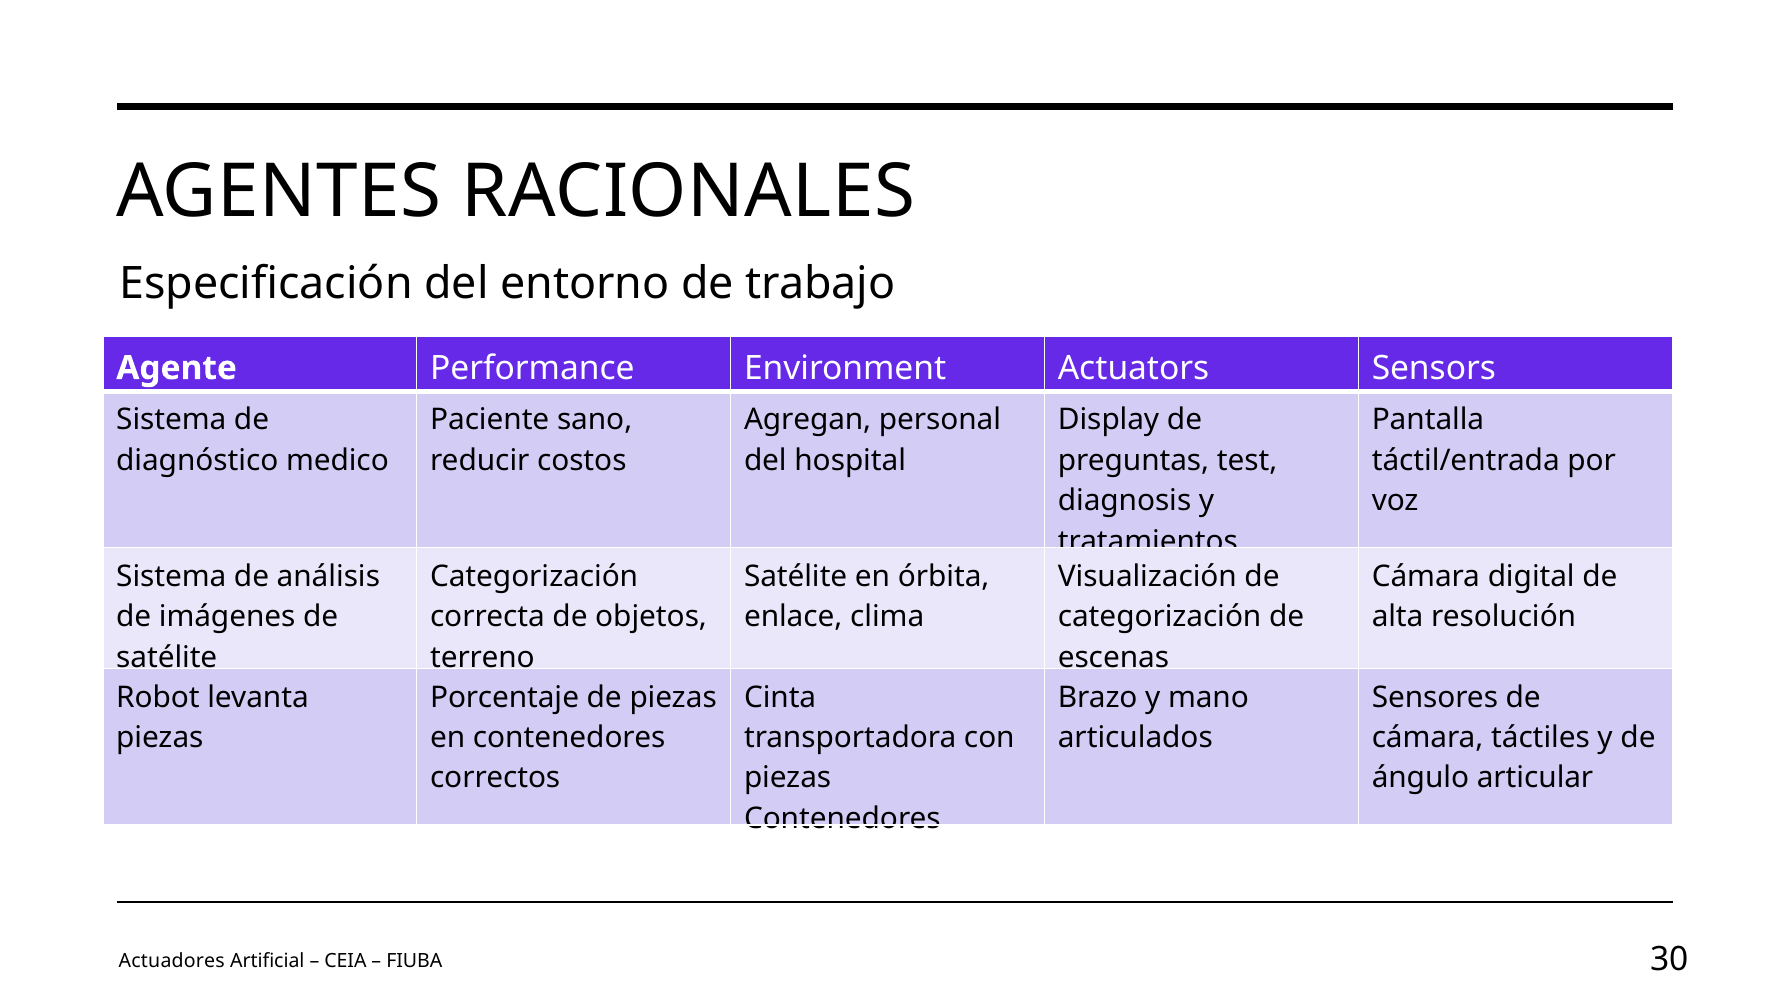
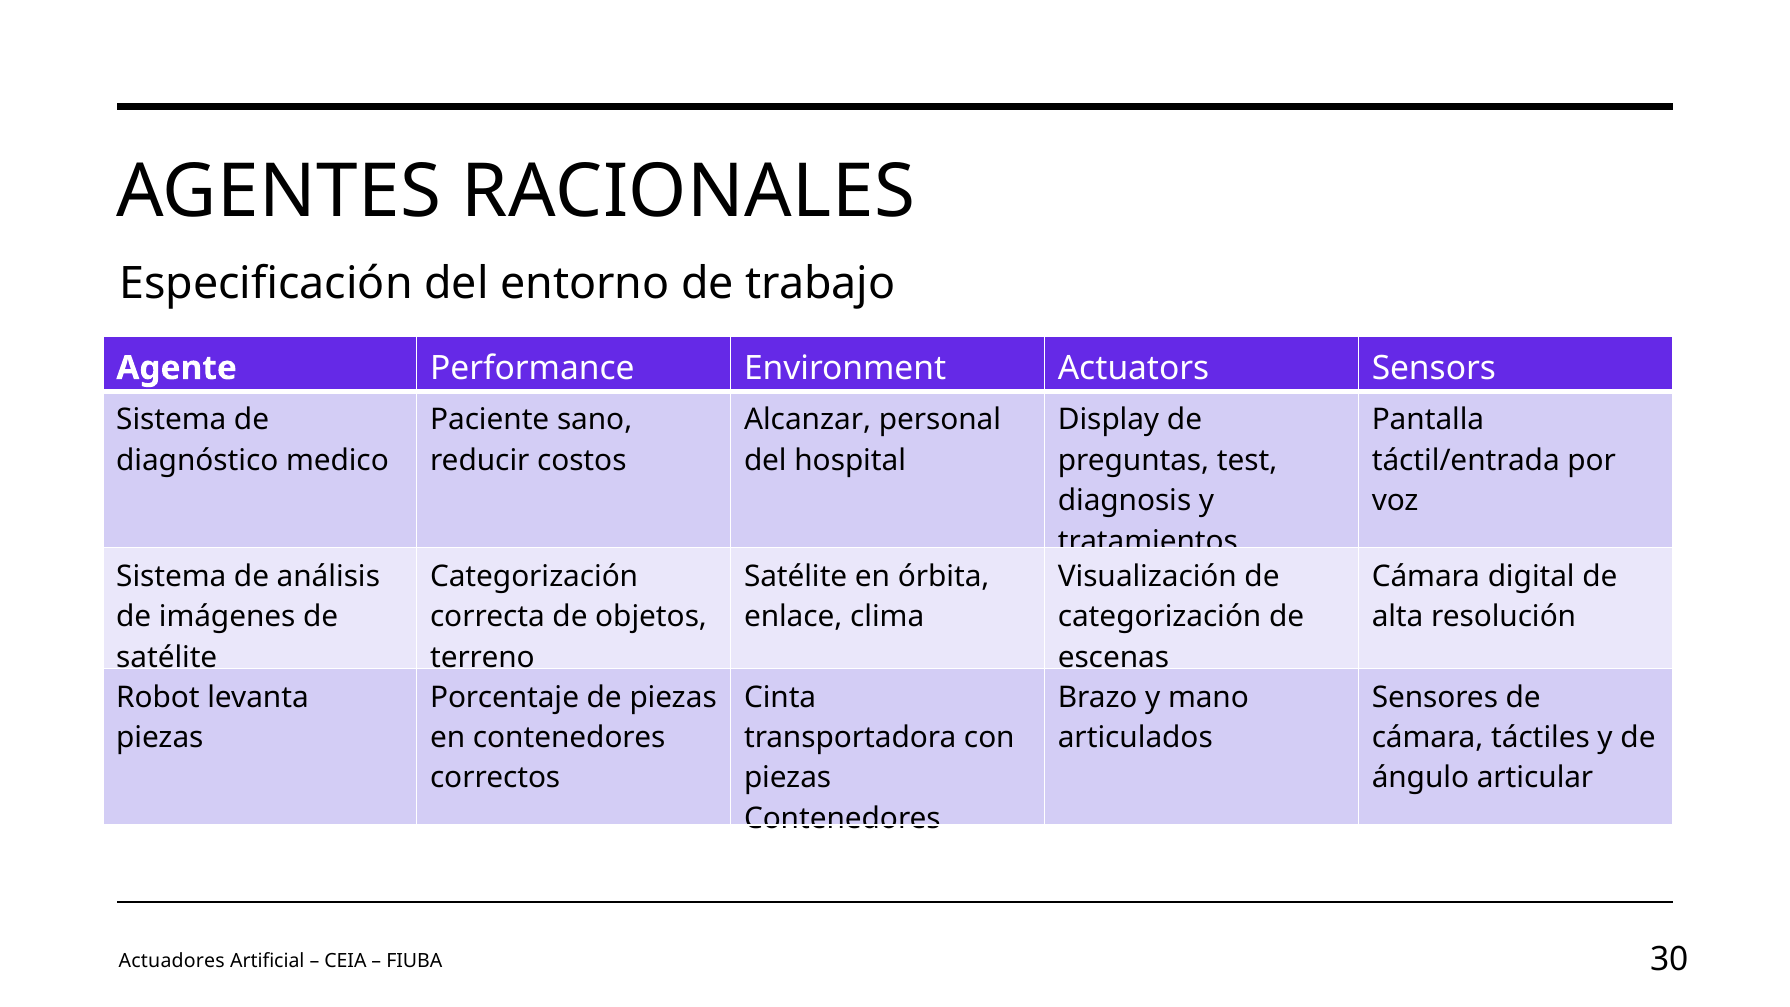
Agregan: Agregan -> Alcanzar (808, 420)
